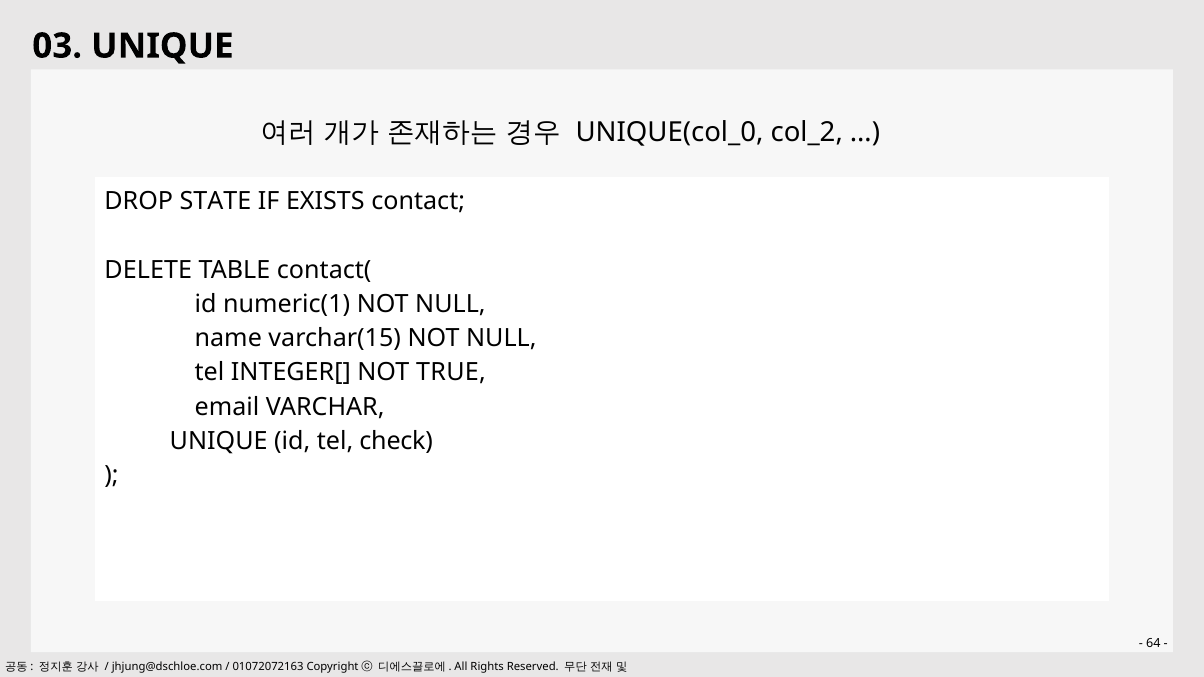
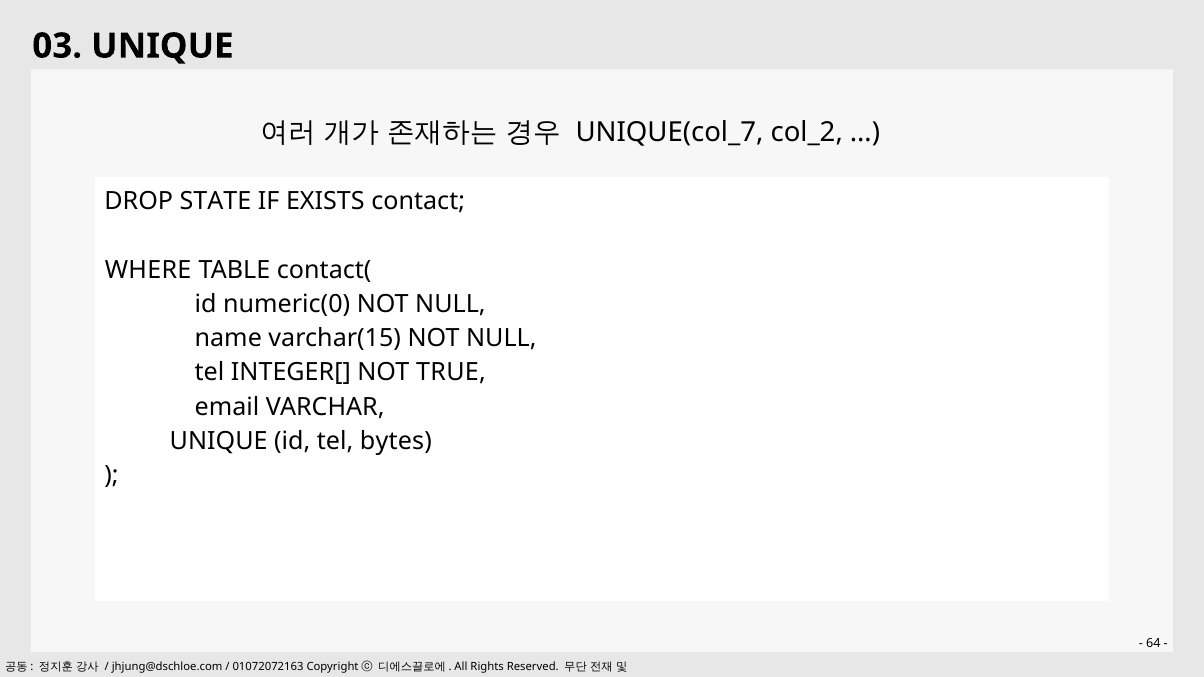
UNIQUE(col_0: UNIQUE(col_0 -> UNIQUE(col_7 (670, 132)
DELETE: DELETE -> WHERE (148, 270)
numeric(1: numeric(1 -> numeric(0 (287, 304)
check: check -> bytes (396, 441)
